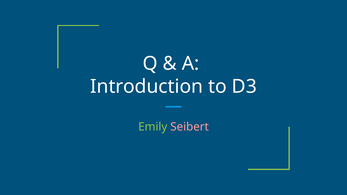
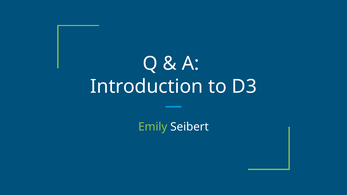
Seibert colour: pink -> white (190, 127)
